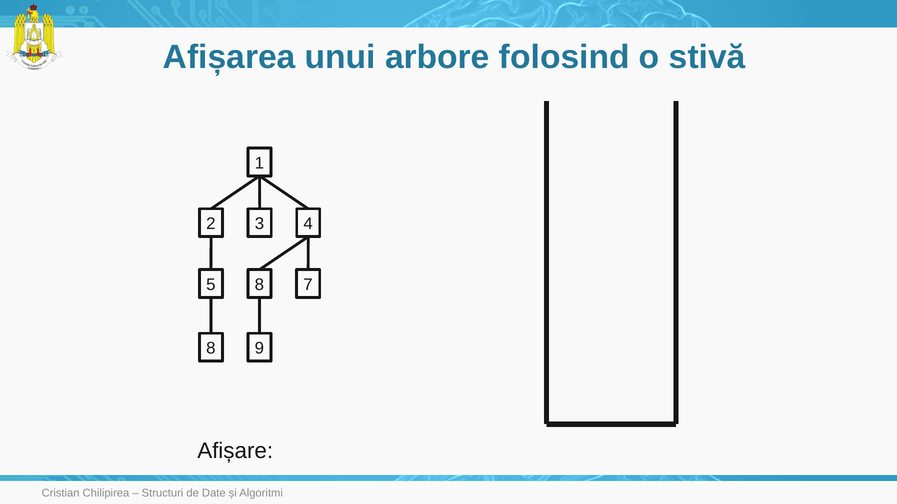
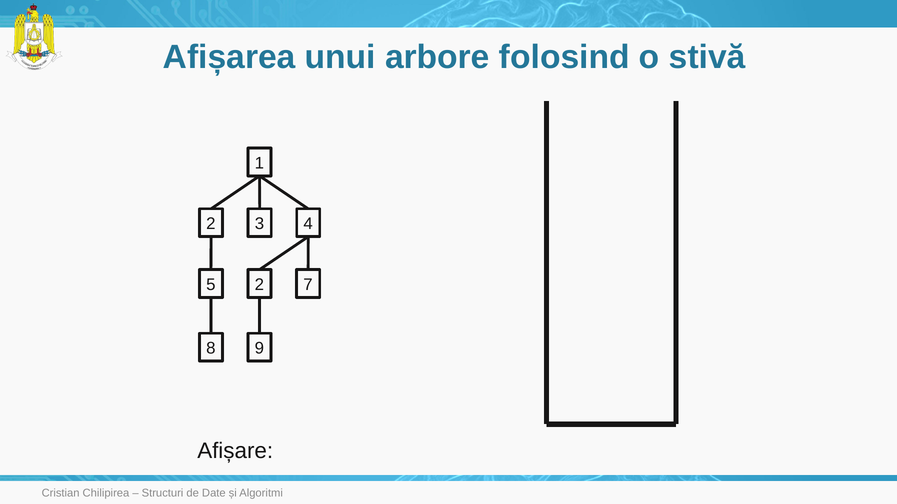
5 8: 8 -> 2 (259, 285)
